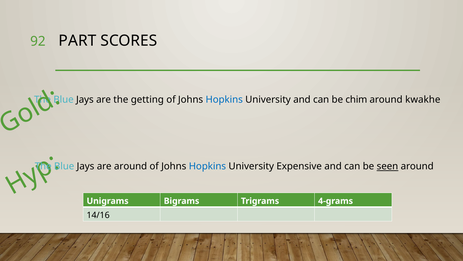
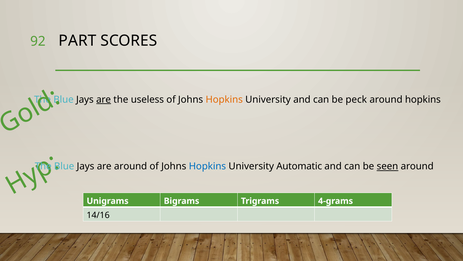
are underline: none -> present (104, 99)
getting: getting -> useless (147, 99)
Hopkins colour: blue -> orange (224, 99)
chim: chim -> peck (356, 99)
around kwakhe: kwakhe -> hopkins (423, 99)
Expensive: Expensive -> Automatic (299, 166)
